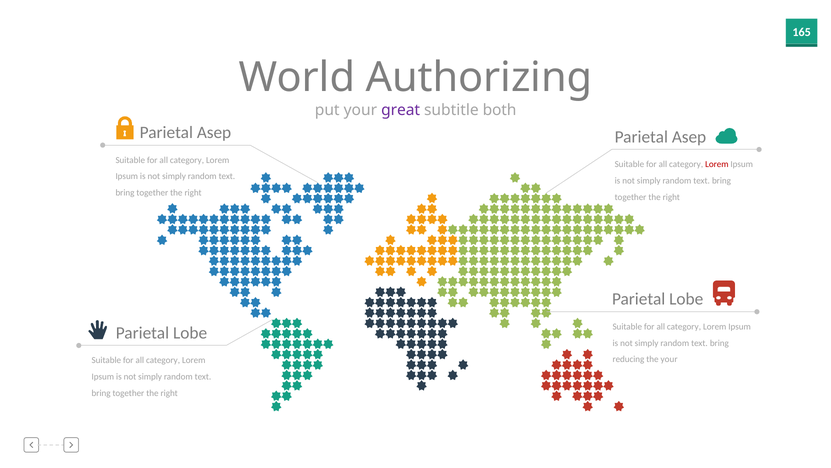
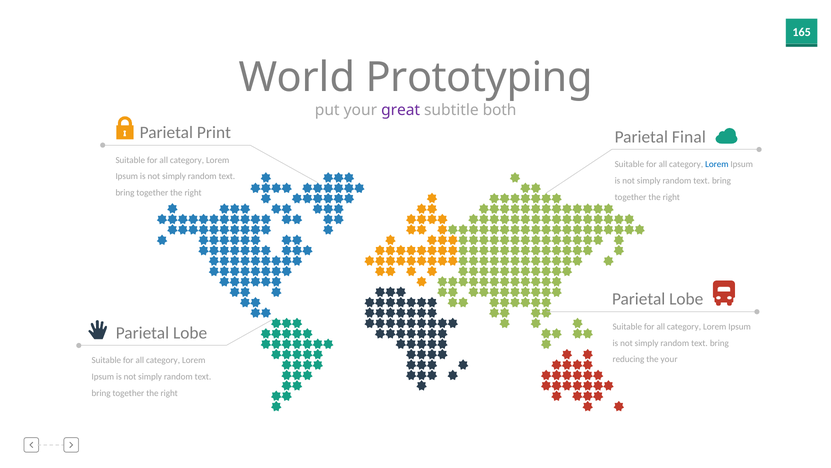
Authorizing: Authorizing -> Prototyping (479, 77)
Asep: Asep -> Print (214, 132)
Asep: Asep -> Final (689, 137)
Lorem colour: red -> blue (717, 164)
